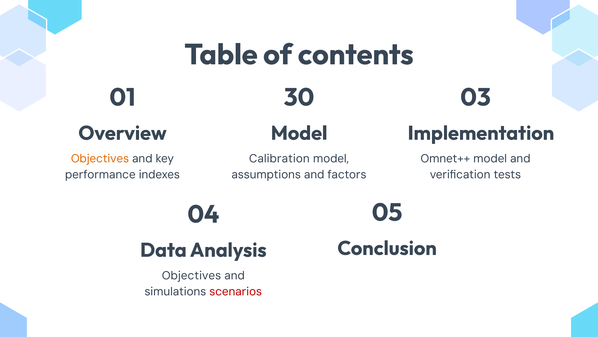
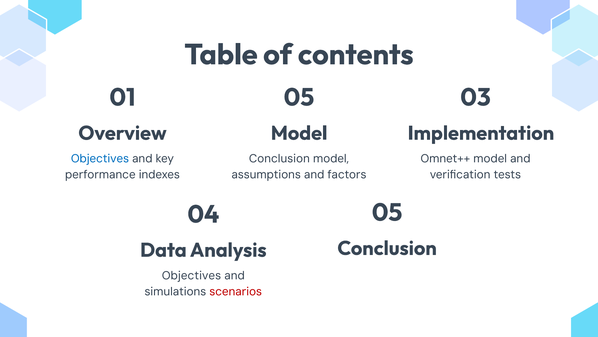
01 30: 30 -> 05 (299, 97)
Objectives colour: orange -> blue (100, 158)
Calibration: Calibration -> Conclusion (279, 158)
